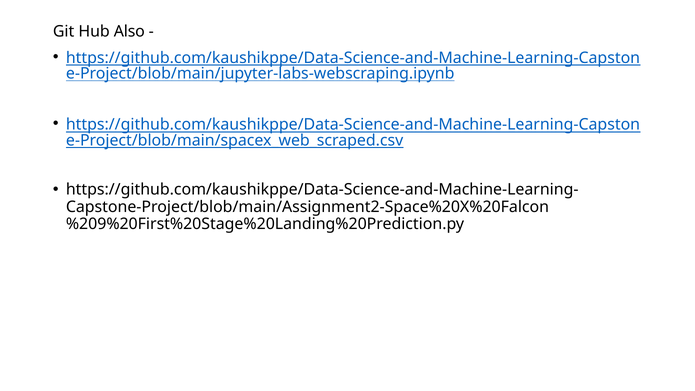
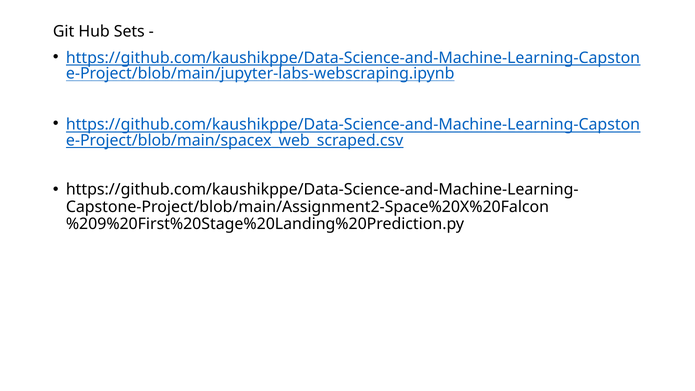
Also: Also -> Sets (129, 31)
